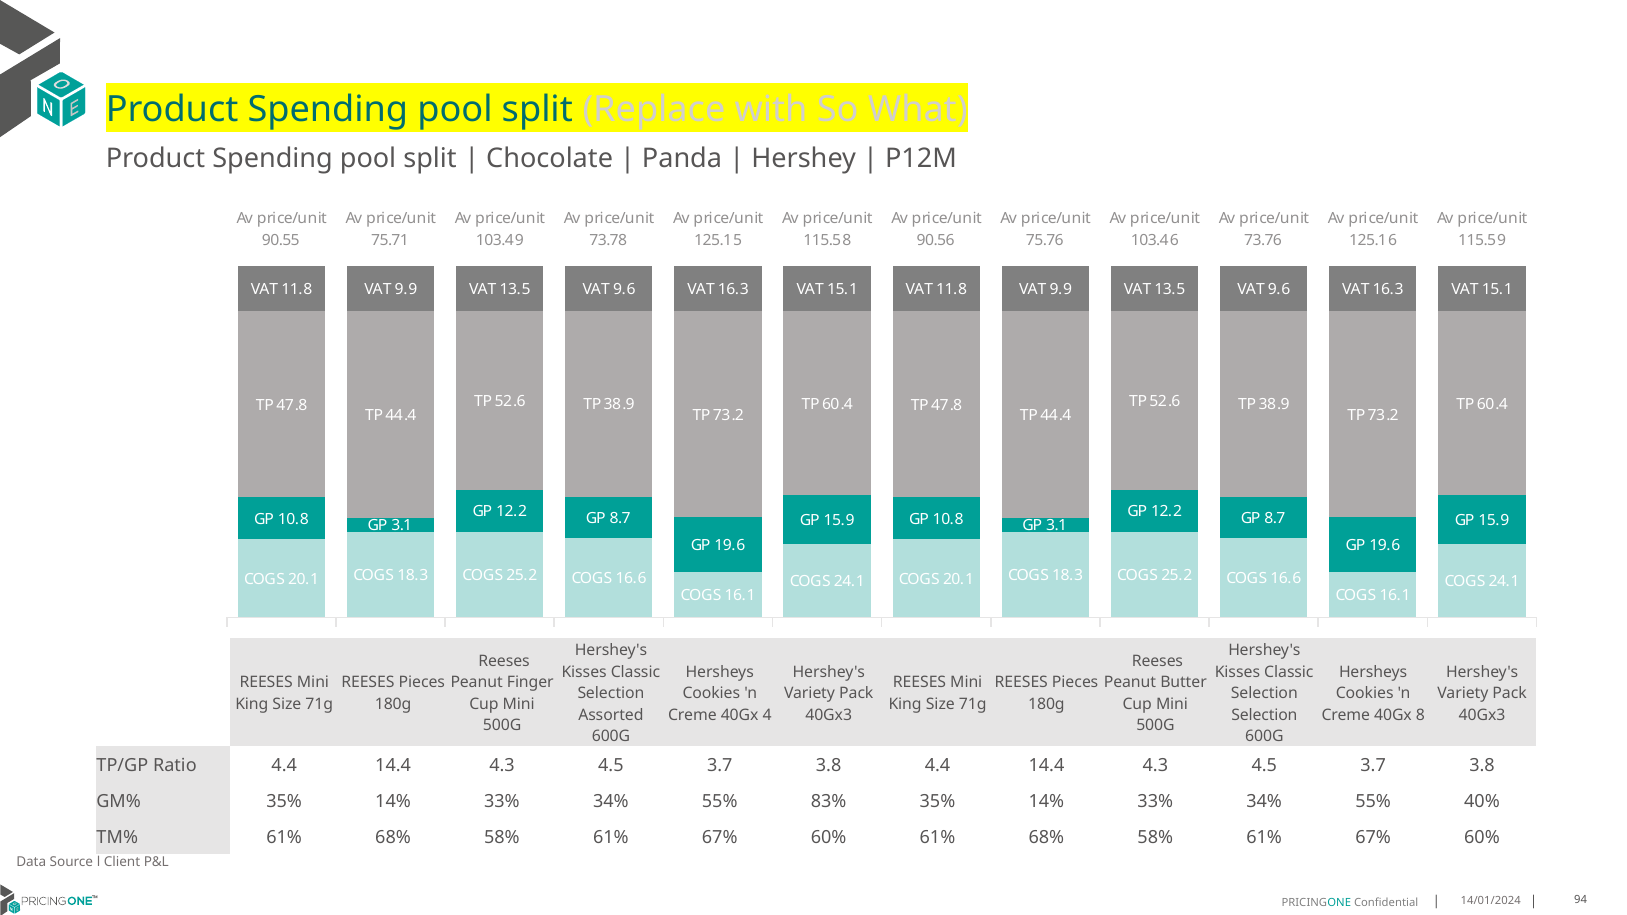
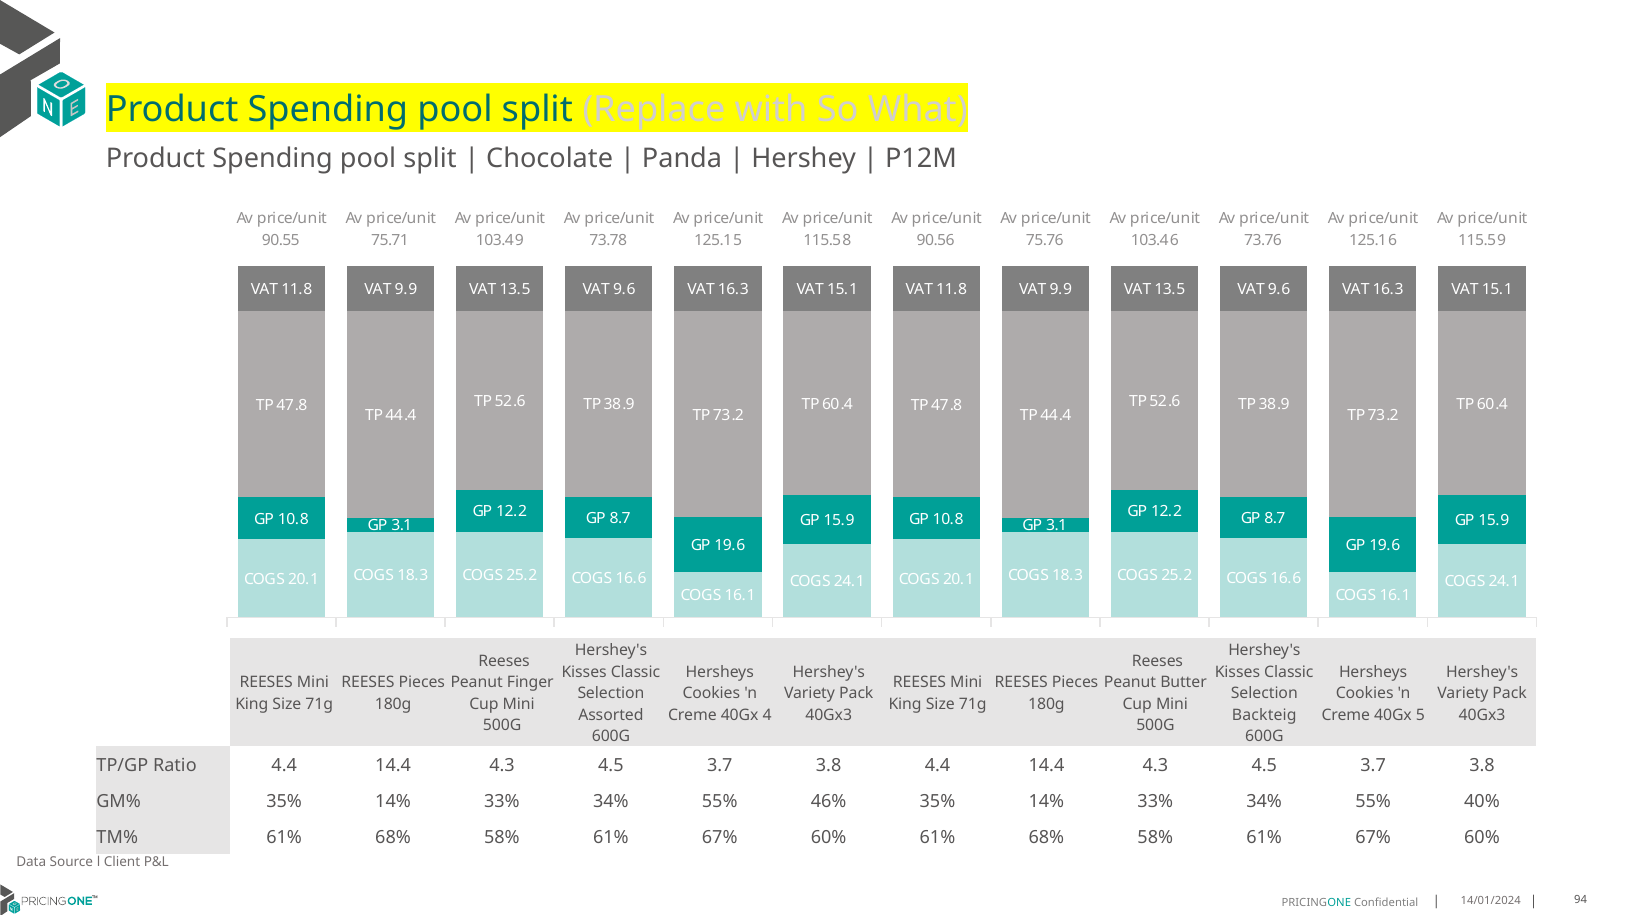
Selection: Selection -> Backteig (1264, 715)
8: 8 -> 5 (1420, 715)
83%: 83% -> 46% (829, 802)
